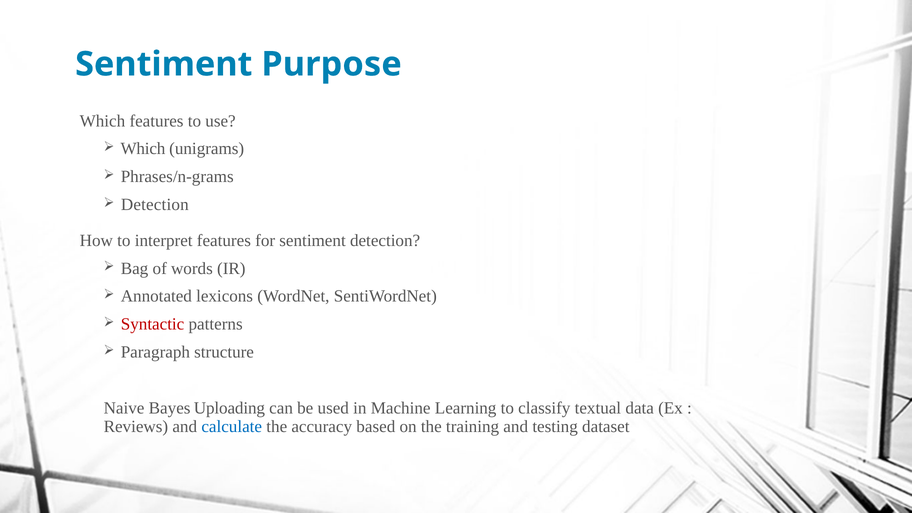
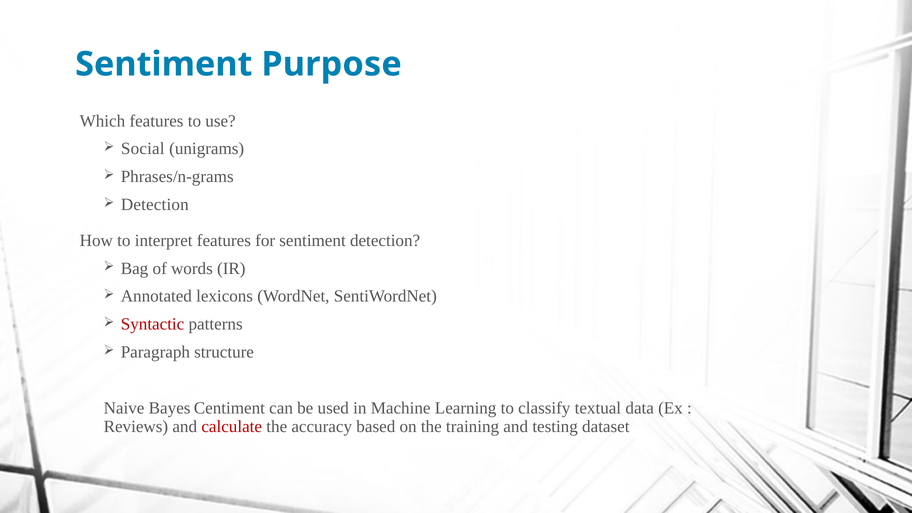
Which: Which -> Social (143, 149)
Uploading: Uploading -> Centiment (229, 408)
calculate colour: blue -> red (232, 427)
